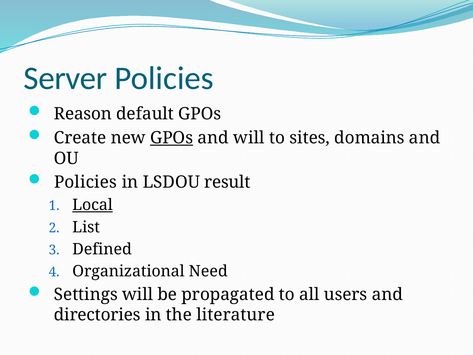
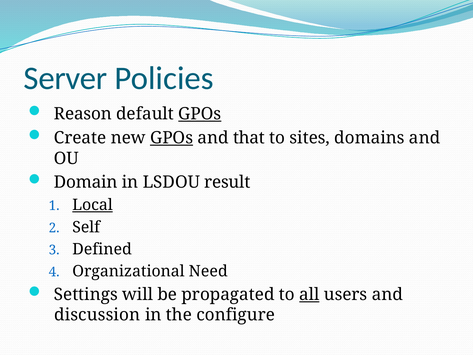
GPOs underline: none -> present (200, 114)
and will: will -> that (249, 138)
Policies: Policies -> Domain (86, 182)
List: List -> Self (86, 227)
all underline: none -> present (309, 294)
directories: directories -> discussion (97, 315)
literature: literature -> configure (236, 315)
